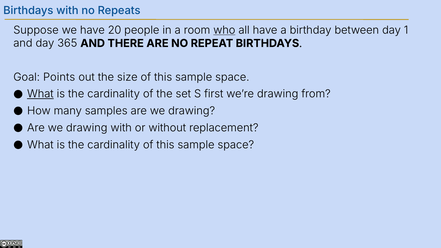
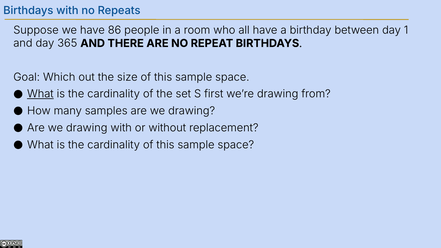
20: 20 -> 86 (115, 30)
who underline: present -> none (224, 30)
Points: Points -> Which (59, 77)
